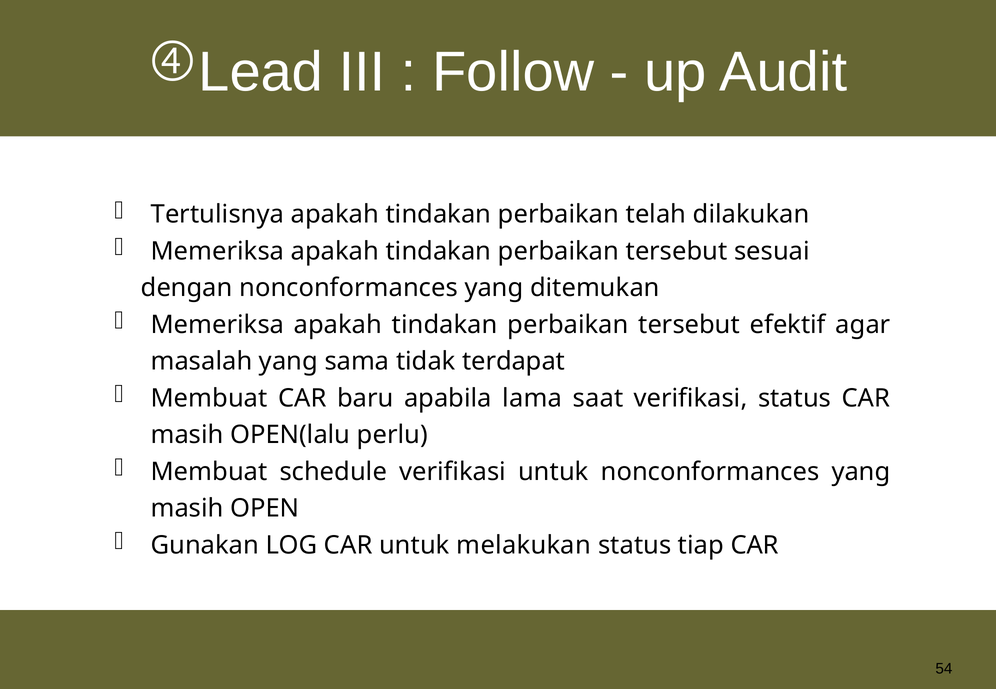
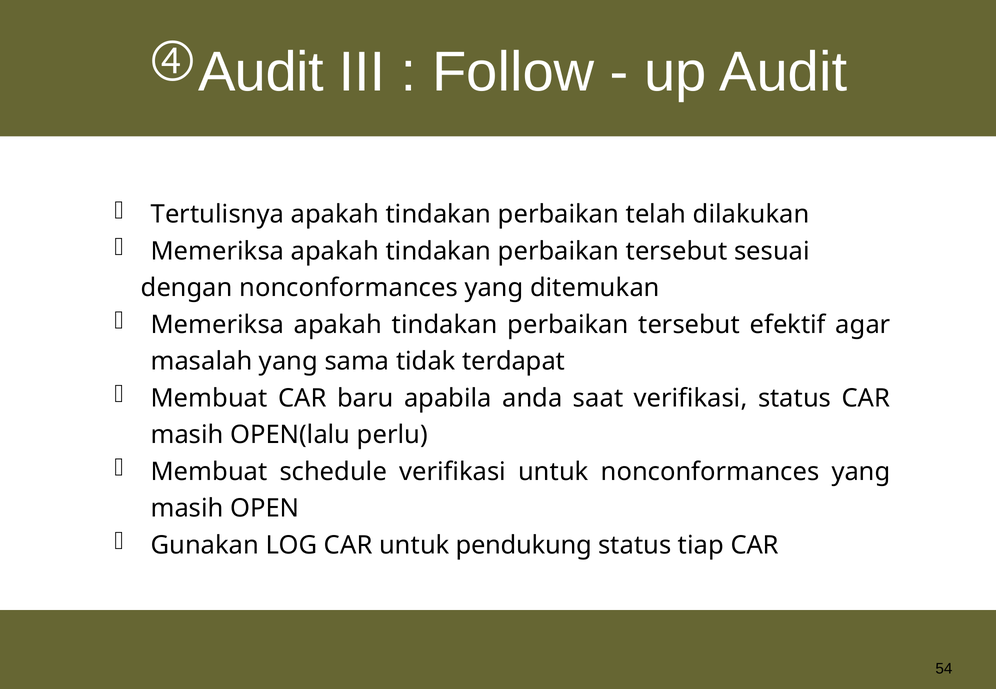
Lead: Lead -> Audit (261, 72)
lama: lama -> anda (532, 398)
melakukan: melakukan -> pendukung (524, 546)
